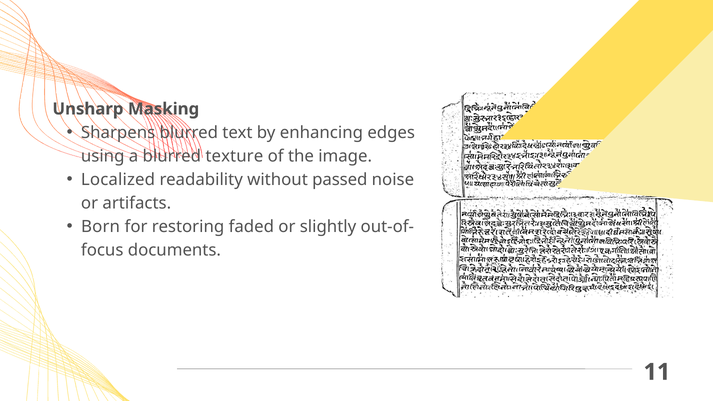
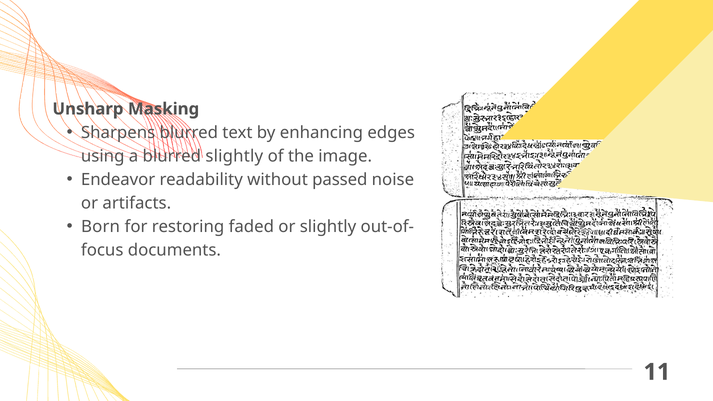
blurred texture: texture -> slightly (234, 156)
Localized: Localized -> Endeavor (118, 180)
